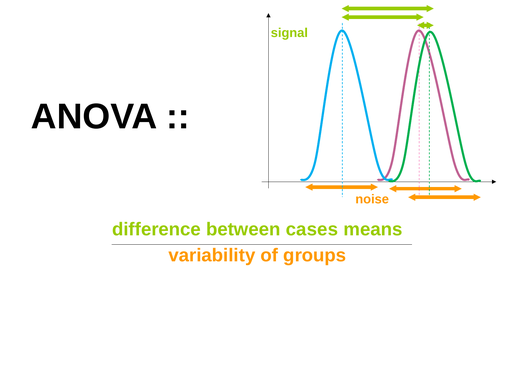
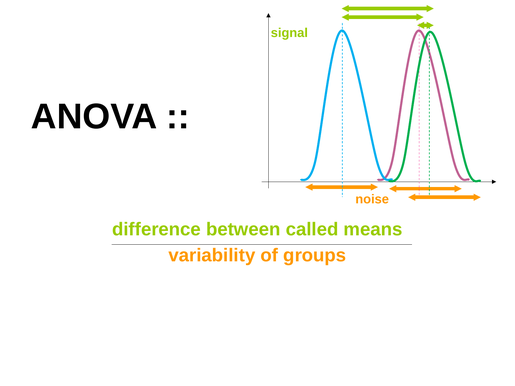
cases: cases -> called (312, 230)
